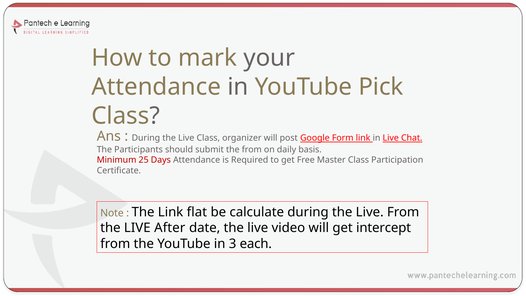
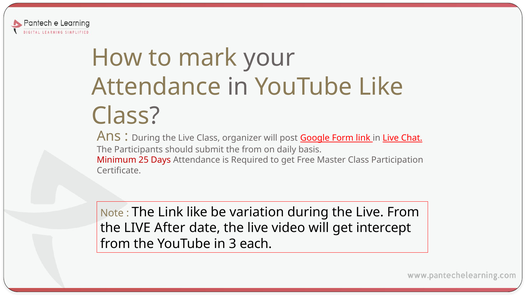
YouTube Pick: Pick -> Like (381, 87)
Link flat: flat -> like (197, 212)
calculate: calculate -> variation (257, 212)
